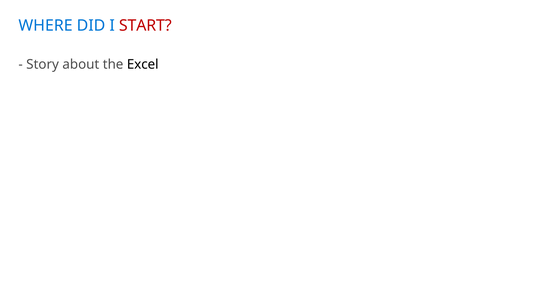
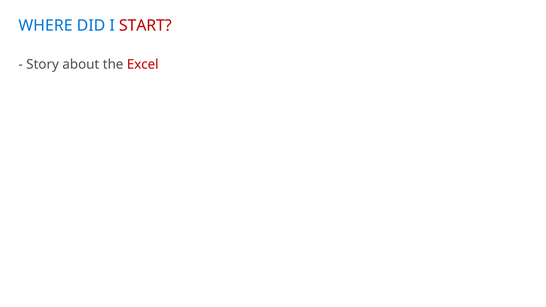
Excel colour: black -> red (143, 64)
